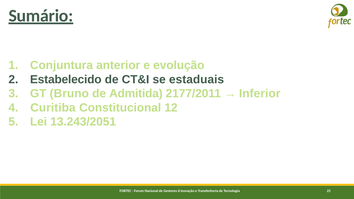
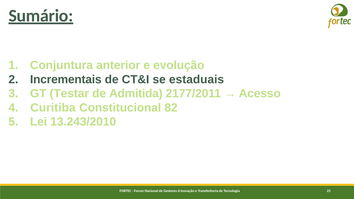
Estabelecido: Estabelecido -> Incrementais (66, 79)
Bruno: Bruno -> Testar (69, 94)
Inferior: Inferior -> Acesso (260, 94)
12: 12 -> 82 (171, 108)
13.243/2051: 13.243/2051 -> 13.243/2010 (83, 122)
